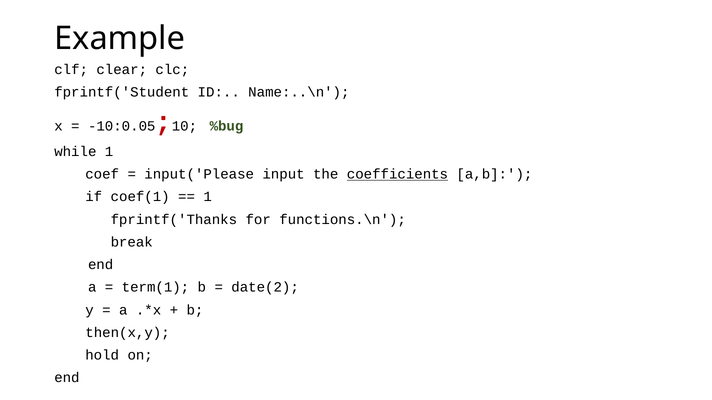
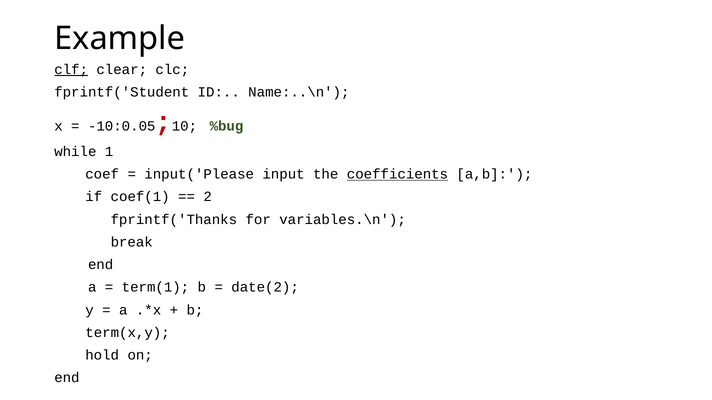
clf underline: none -> present (71, 69)
1: 1 -> 2 (208, 197)
functions.\n: functions.\n -> variables.\n (343, 220)
then(x,y: then(x,y -> term(x,y (128, 333)
